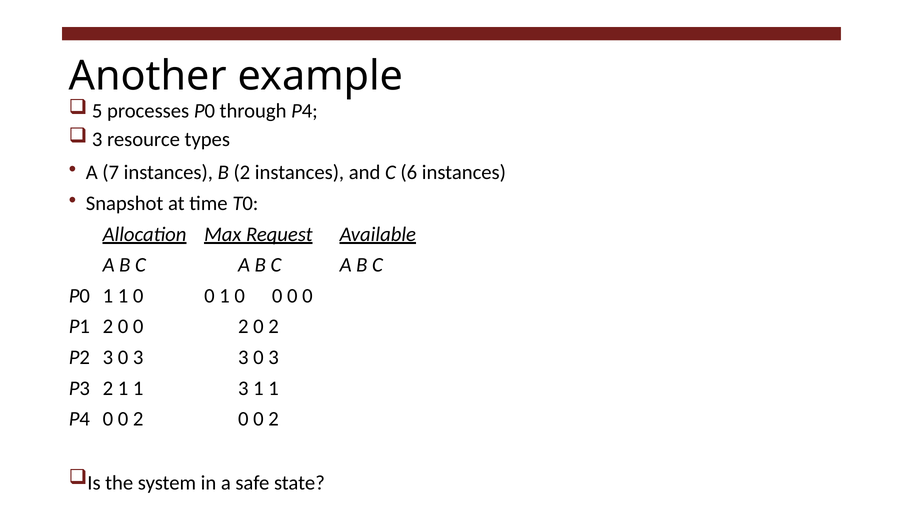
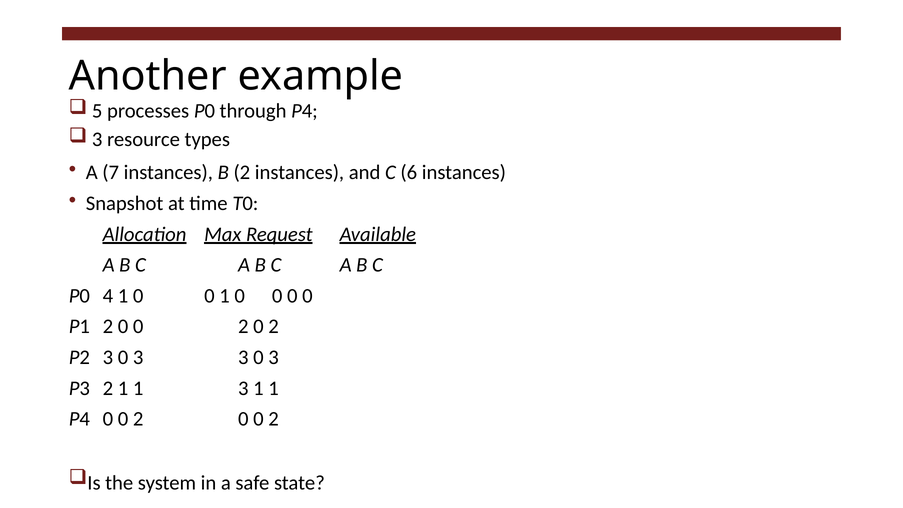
P0 1: 1 -> 4 (108, 296)
